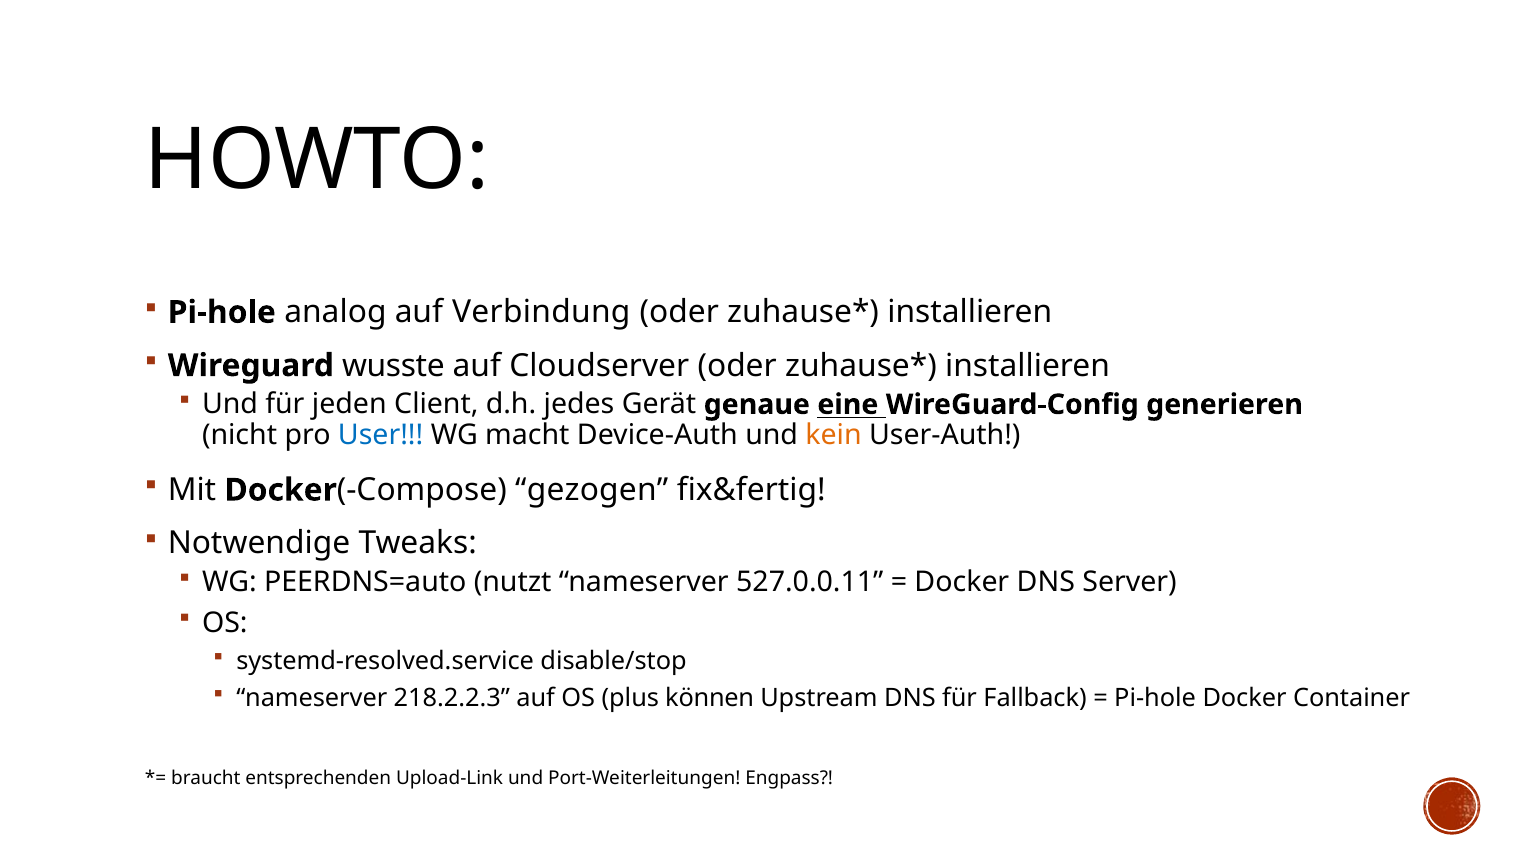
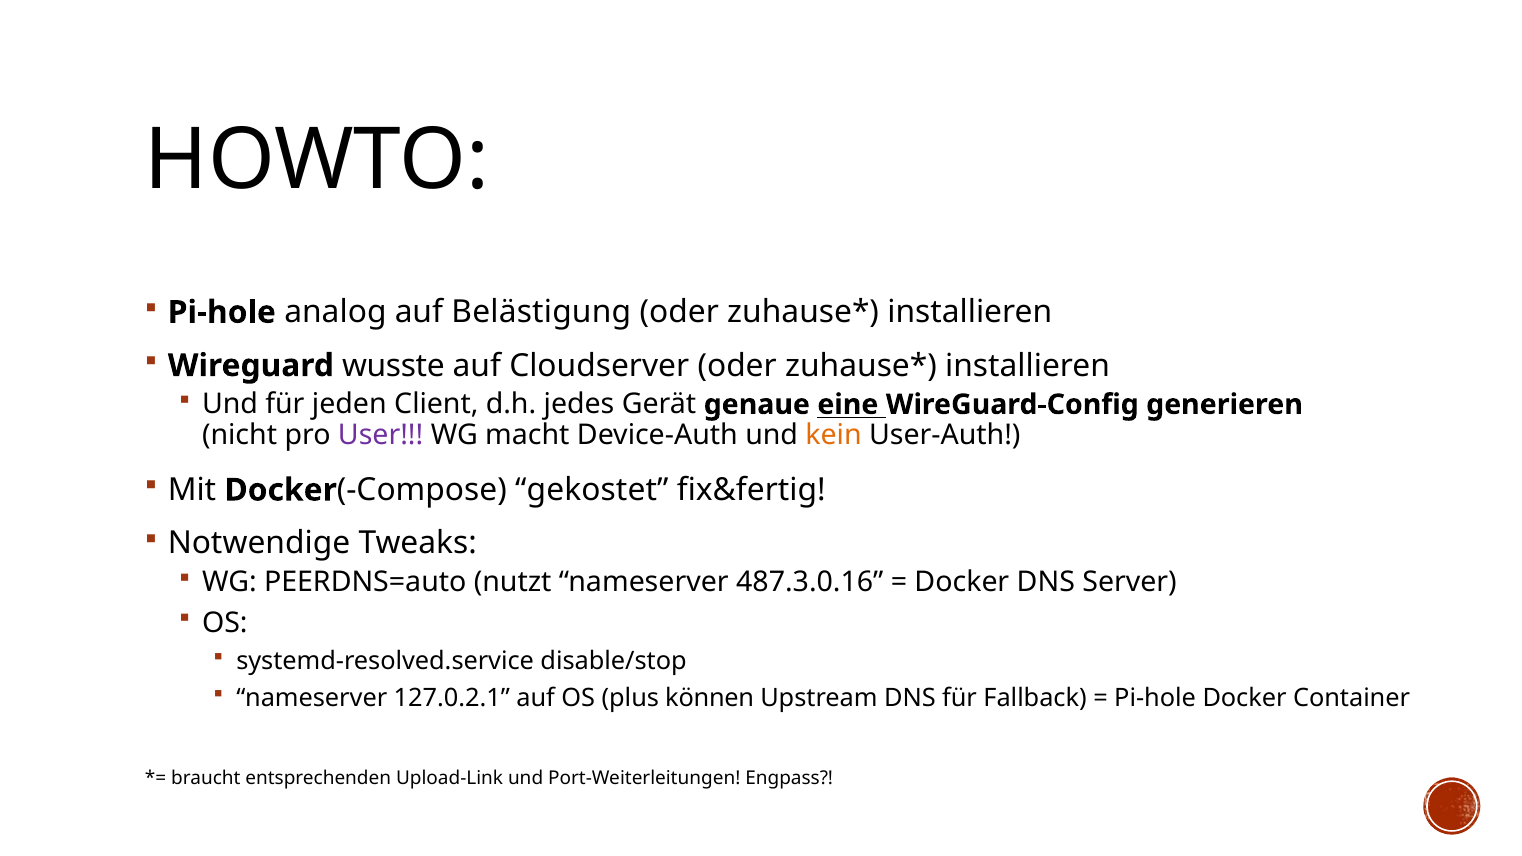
Verbindung: Verbindung -> Belästigung (541, 312)
User colour: blue -> purple (381, 435)
gezogen: gezogen -> gekostet (592, 490)
527.0.0.11: 527.0.0.11 -> 487.3.0.16 (810, 582)
218.2.2.3: 218.2.2.3 -> 127.0.2.1 (452, 698)
